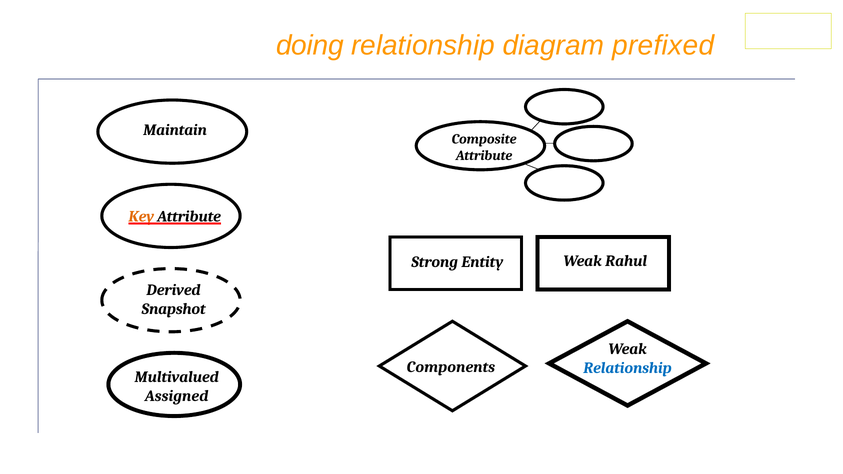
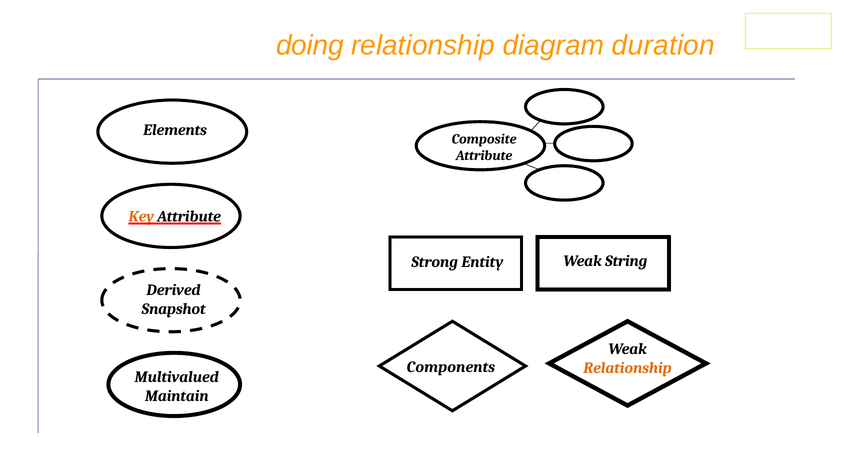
prefixed: prefixed -> duration (663, 46)
Maintain: Maintain -> Elements (175, 130)
Rahul: Rahul -> String (626, 261)
Relationship colour: blue -> orange (628, 368)
Assigned: Assigned -> Maintain (177, 396)
